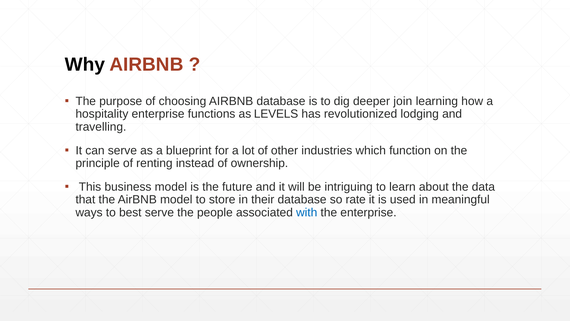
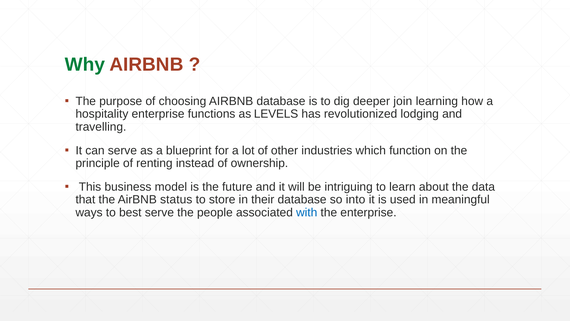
Why colour: black -> green (85, 64)
AirBNB model: model -> status (176, 199)
rate: rate -> into (356, 199)
